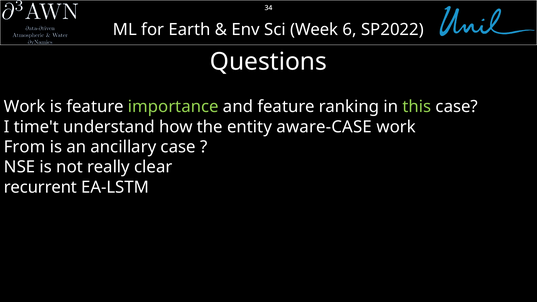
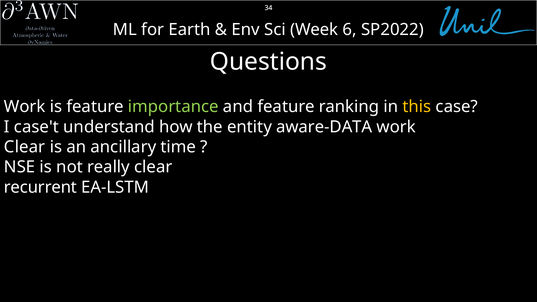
this colour: light green -> yellow (417, 107)
time't: time't -> case't (36, 127)
aware-CASE: aware-CASE -> aware-DATA (324, 127)
From: From -> Clear (25, 147)
ancillary case: case -> time (178, 147)
